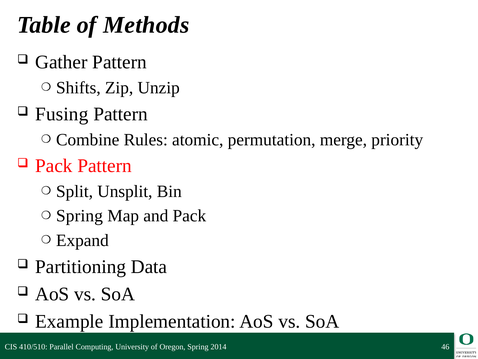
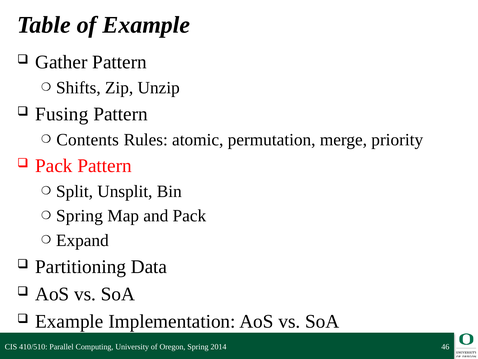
of Methods: Methods -> Example (146, 25)
Combine: Combine -> Contents (88, 139)
